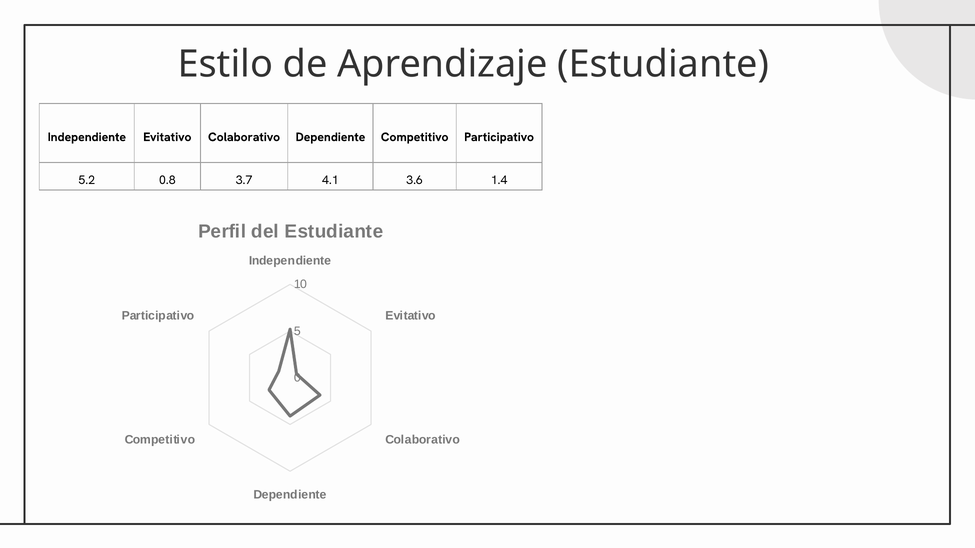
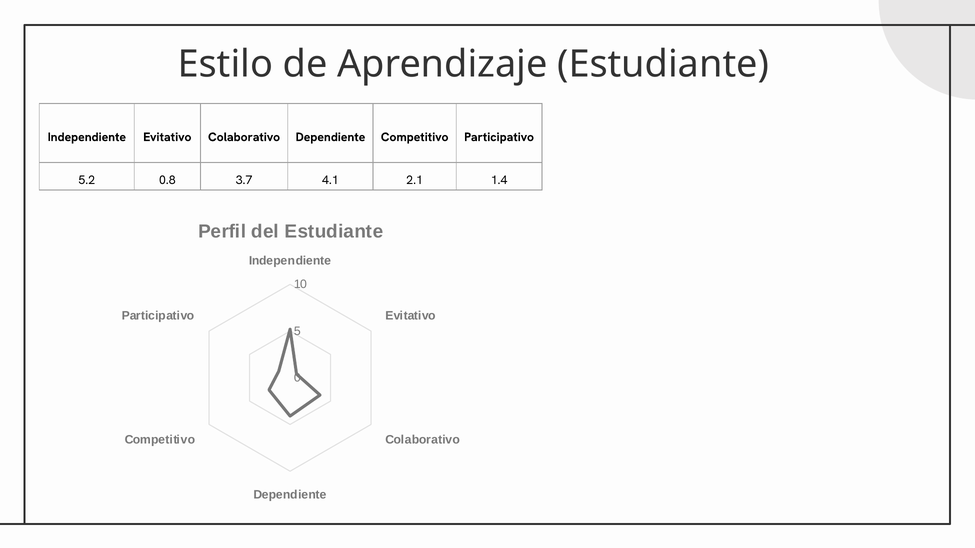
3.6: 3.6 -> 2.1 (415, 181)
